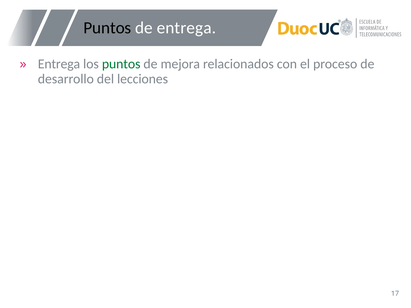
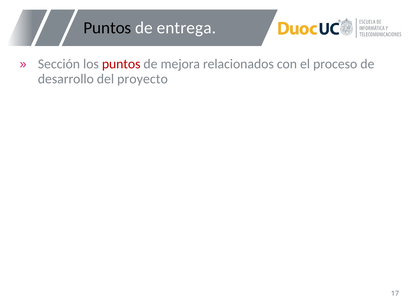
Entrega: Entrega -> Sección (59, 64)
puntos colour: green -> red (121, 64)
lecciones: lecciones -> proyecto (142, 79)
